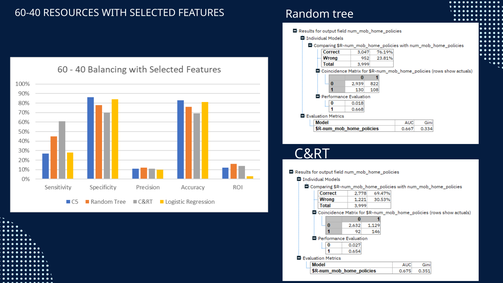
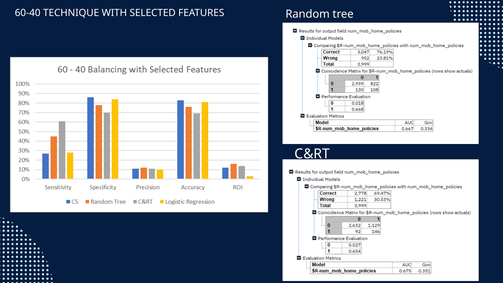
RESOURCES: RESOURCES -> TECHNIQUE (71, 13)
